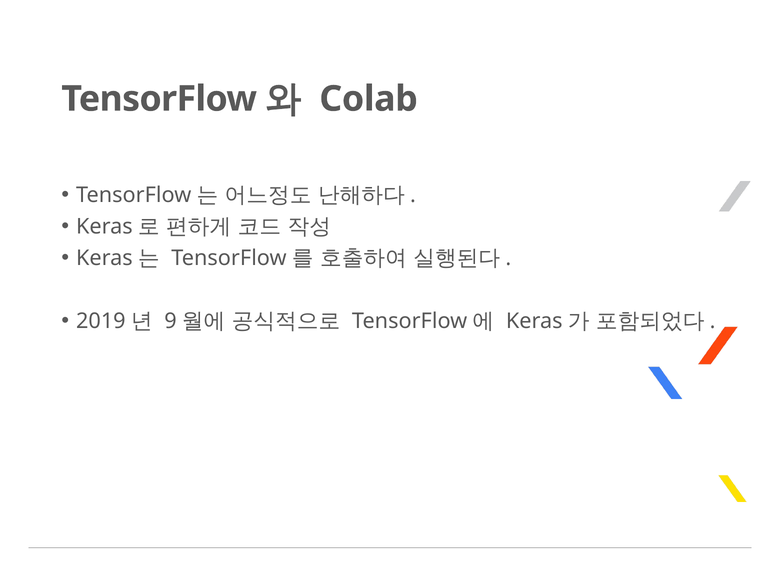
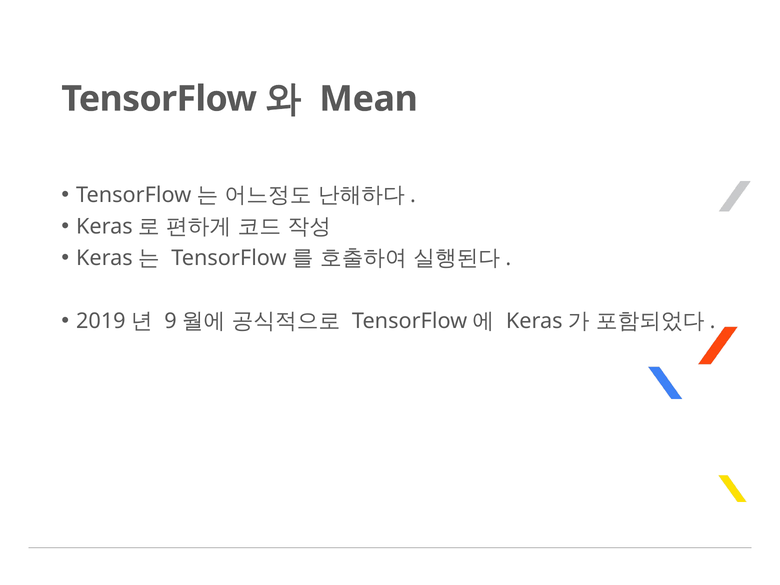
Colab: Colab -> Mean (369, 99)
